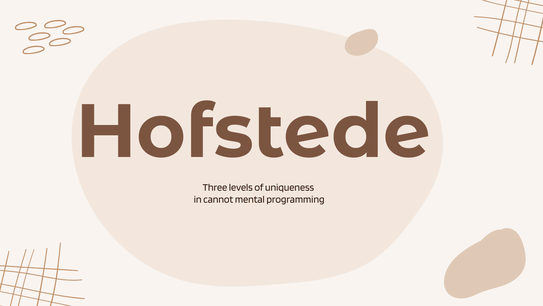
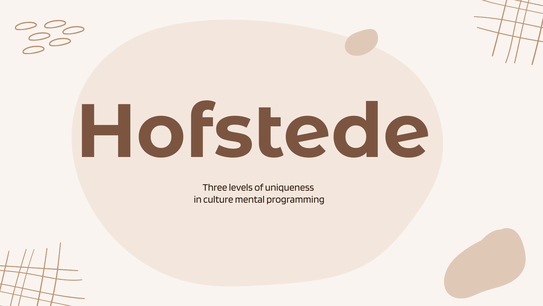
cannot: cannot -> culture (218, 199)
